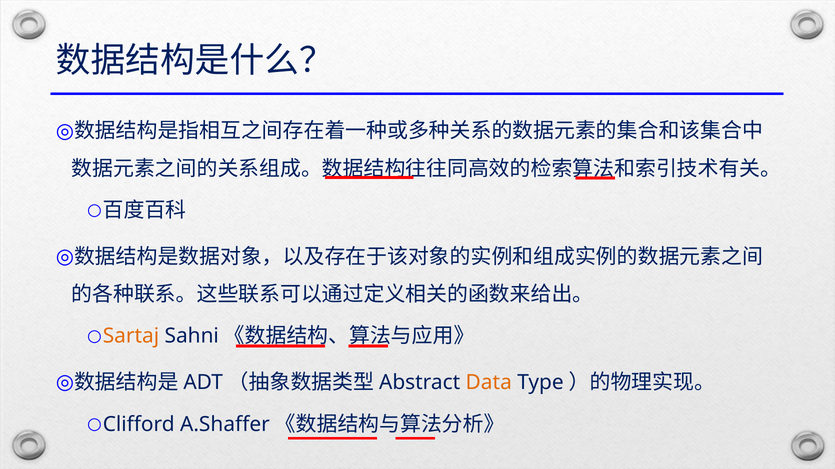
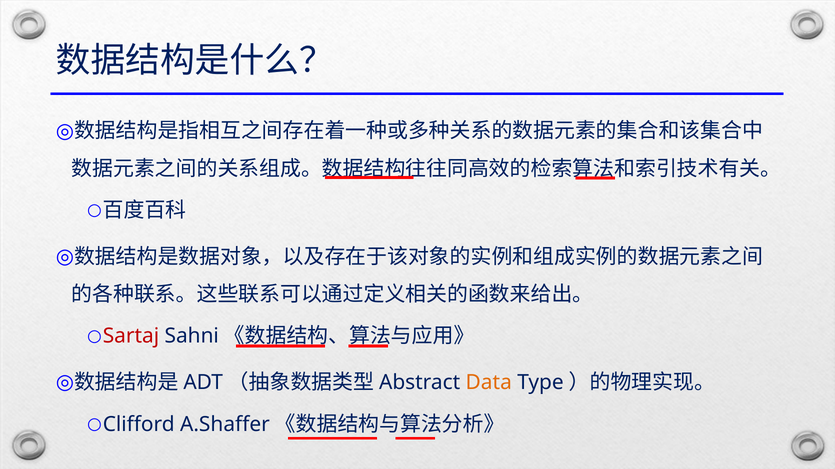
Sartaj colour: orange -> red (131, 337)
